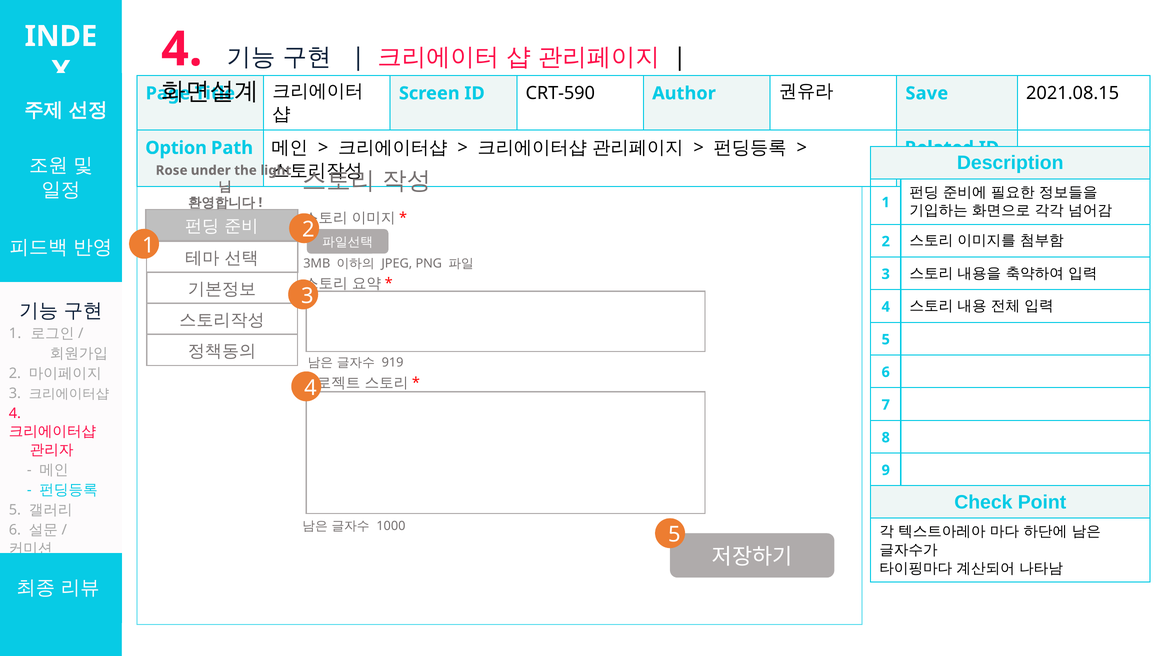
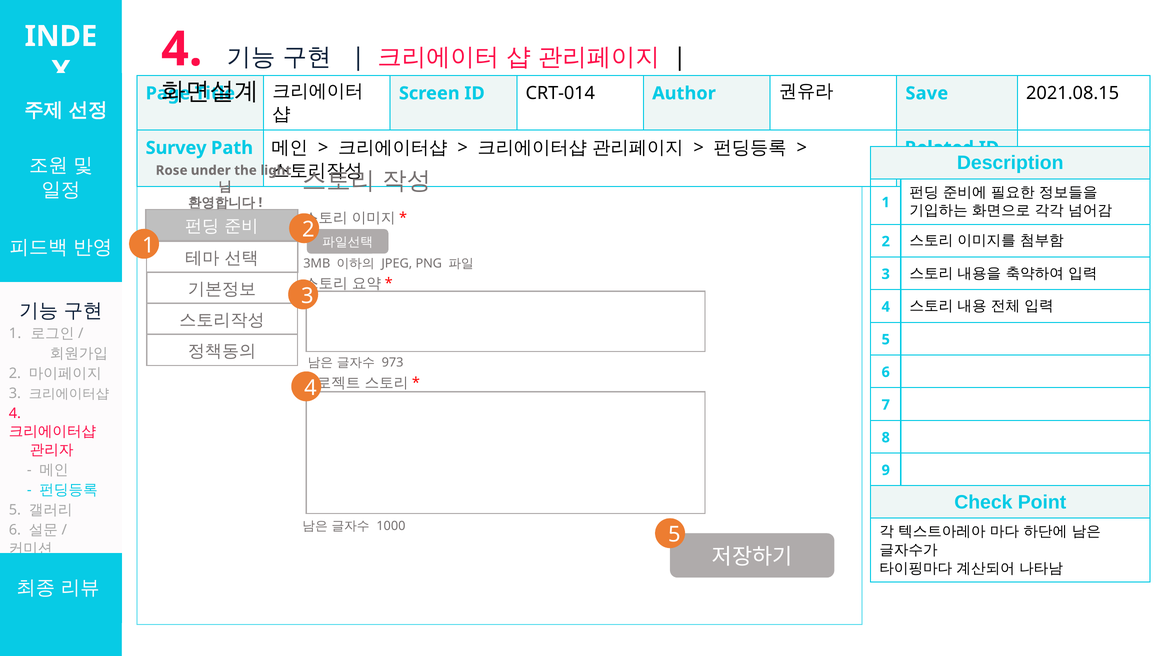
CRT-590: CRT-590 -> CRT-014 (560, 93)
Option: Option -> Survey (176, 148)
919: 919 -> 973 (393, 363)
